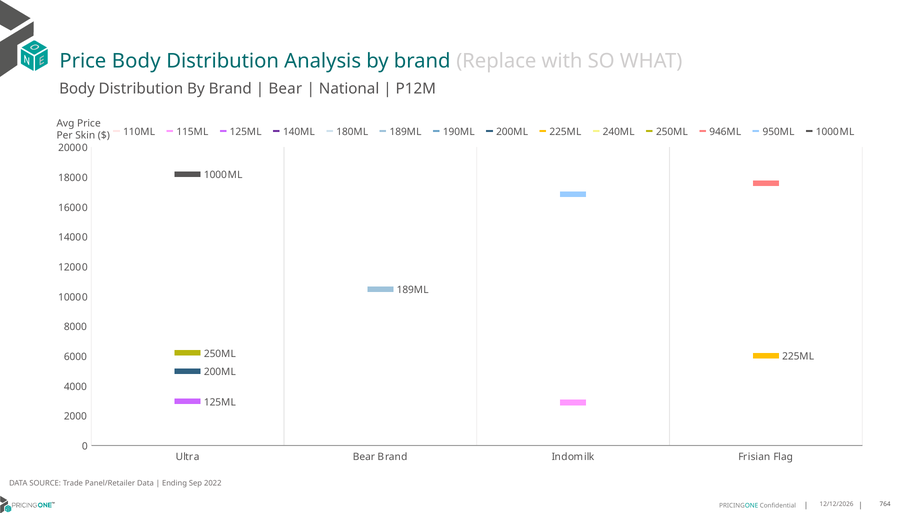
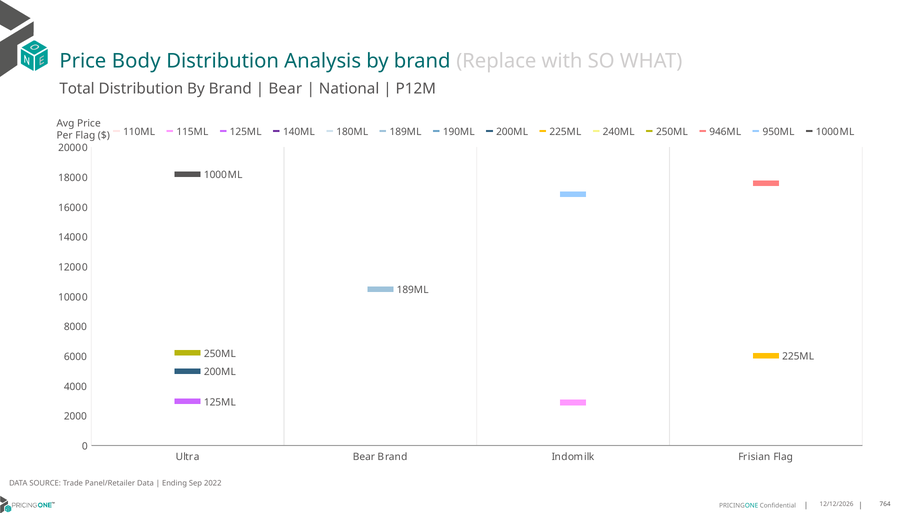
Body: Body -> Total (77, 89)
Per Skin: Skin -> Flag (85, 136)
